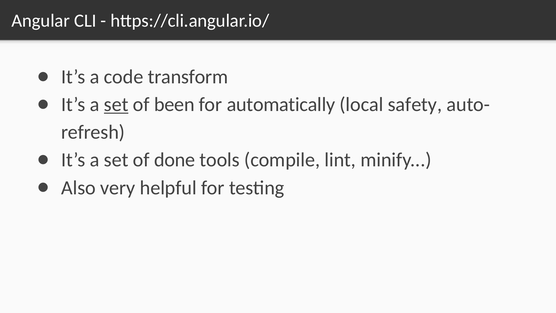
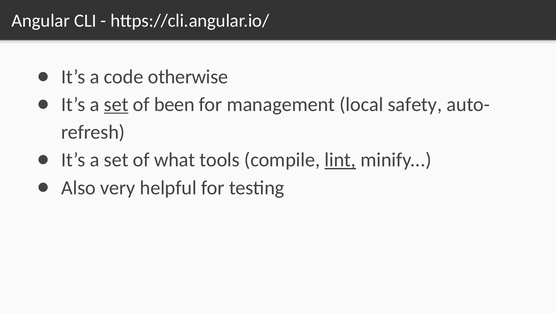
transform: transform -> otherwise (188, 77)
automatically: automatically -> management (281, 105)
done: done -> what (175, 160)
lint underline: none -> present (340, 160)
